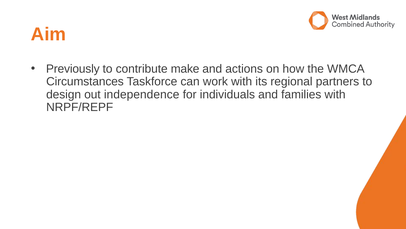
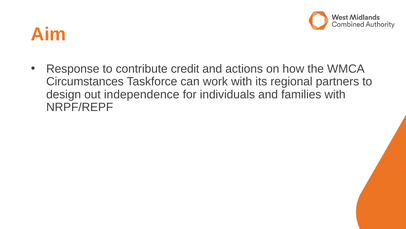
Previously: Previously -> Response (73, 69)
make: make -> credit (185, 69)
